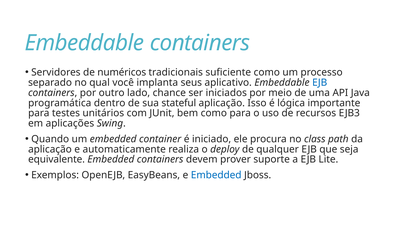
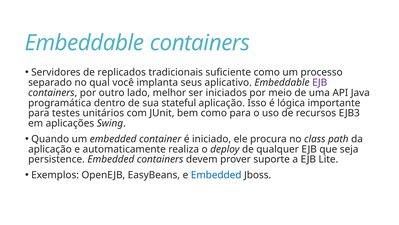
numéricos: numéricos -> replicados (122, 72)
EJB colour: blue -> purple (320, 82)
chance: chance -> melhor (169, 93)
equivalente: equivalente -> persistence (56, 159)
